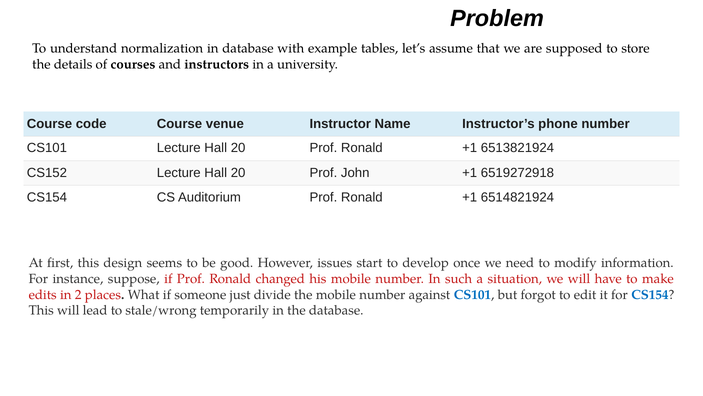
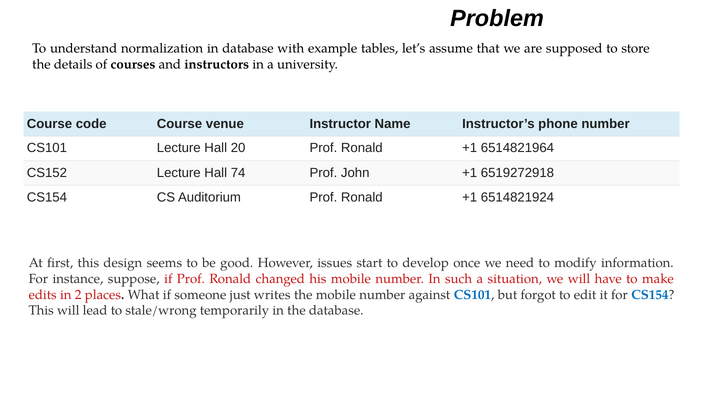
6513821924: 6513821924 -> 6514821964 (517, 148)
CS152 Lecture Hall 20: 20 -> 74 (238, 172)
divide: divide -> writes (272, 294)
